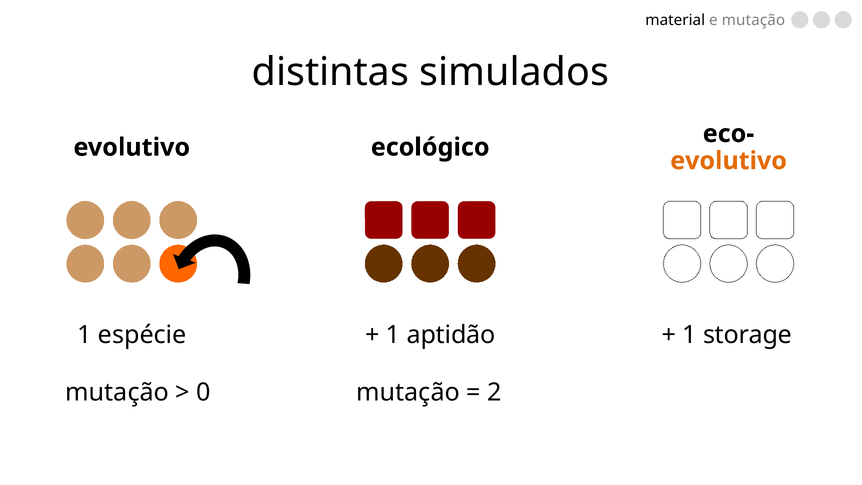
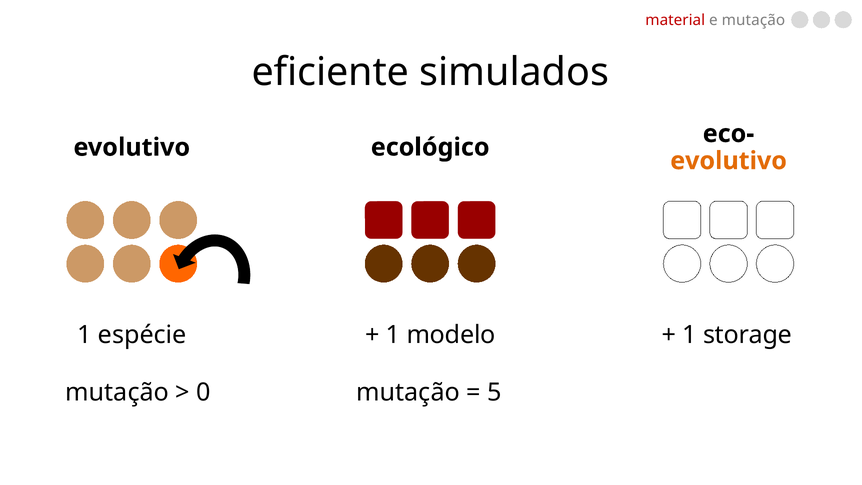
material colour: black -> red (675, 20)
distintas: distintas -> eficiente (330, 72)
aptidão: aptidão -> modelo (451, 335)
2: 2 -> 5 (494, 392)
